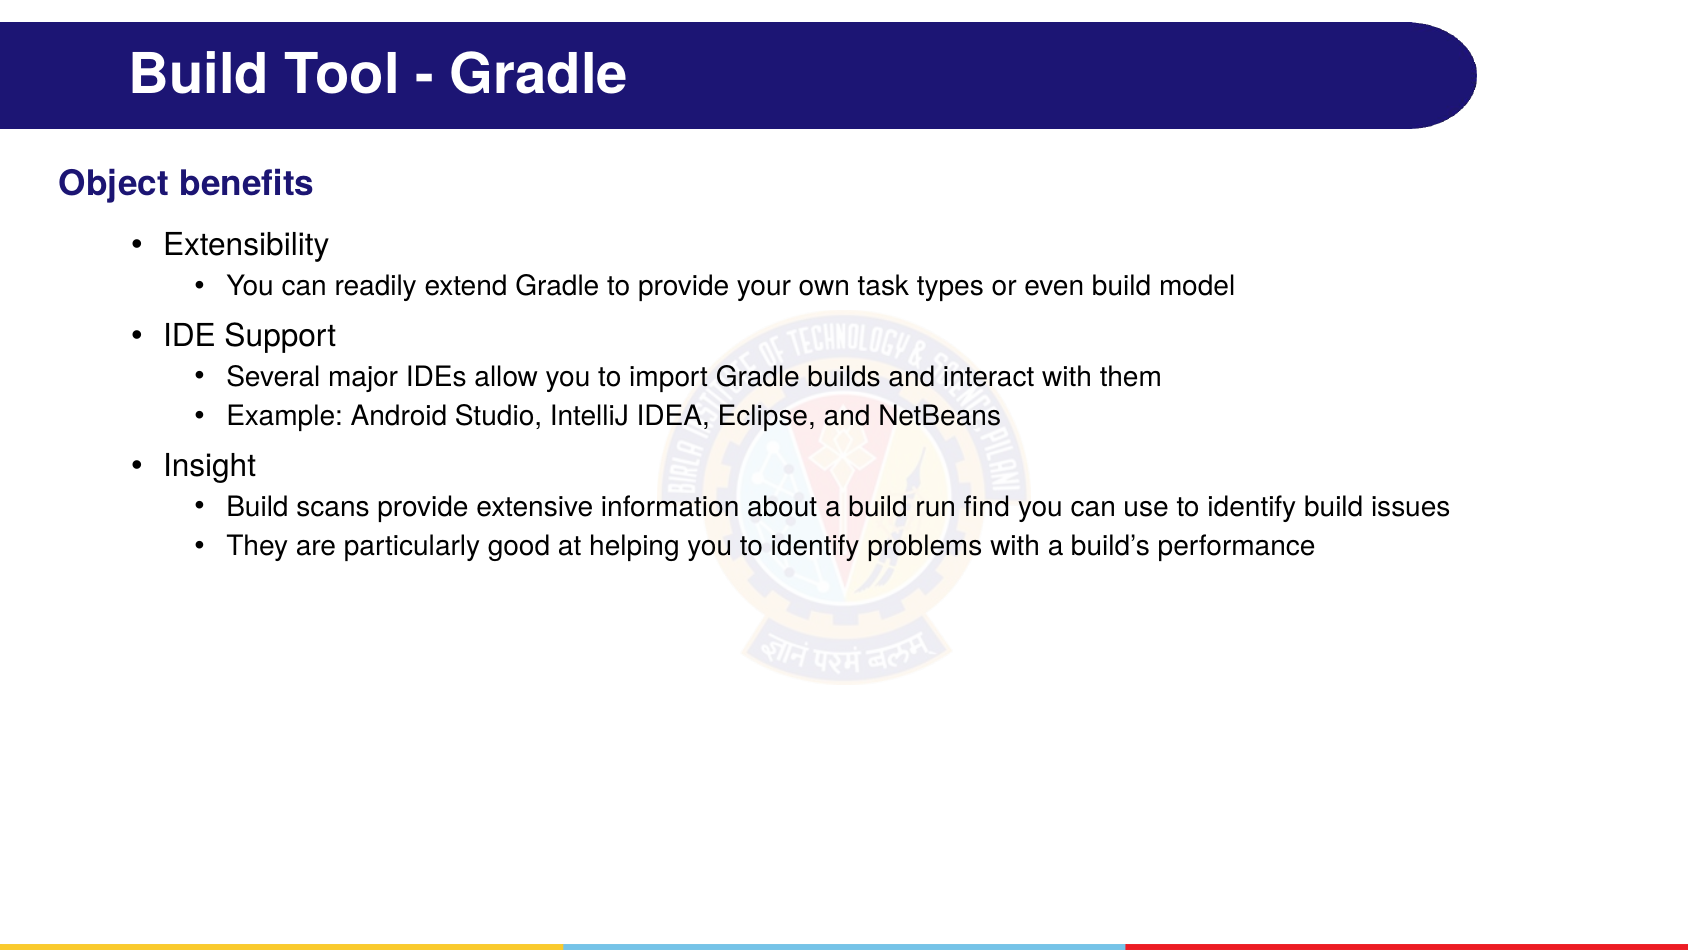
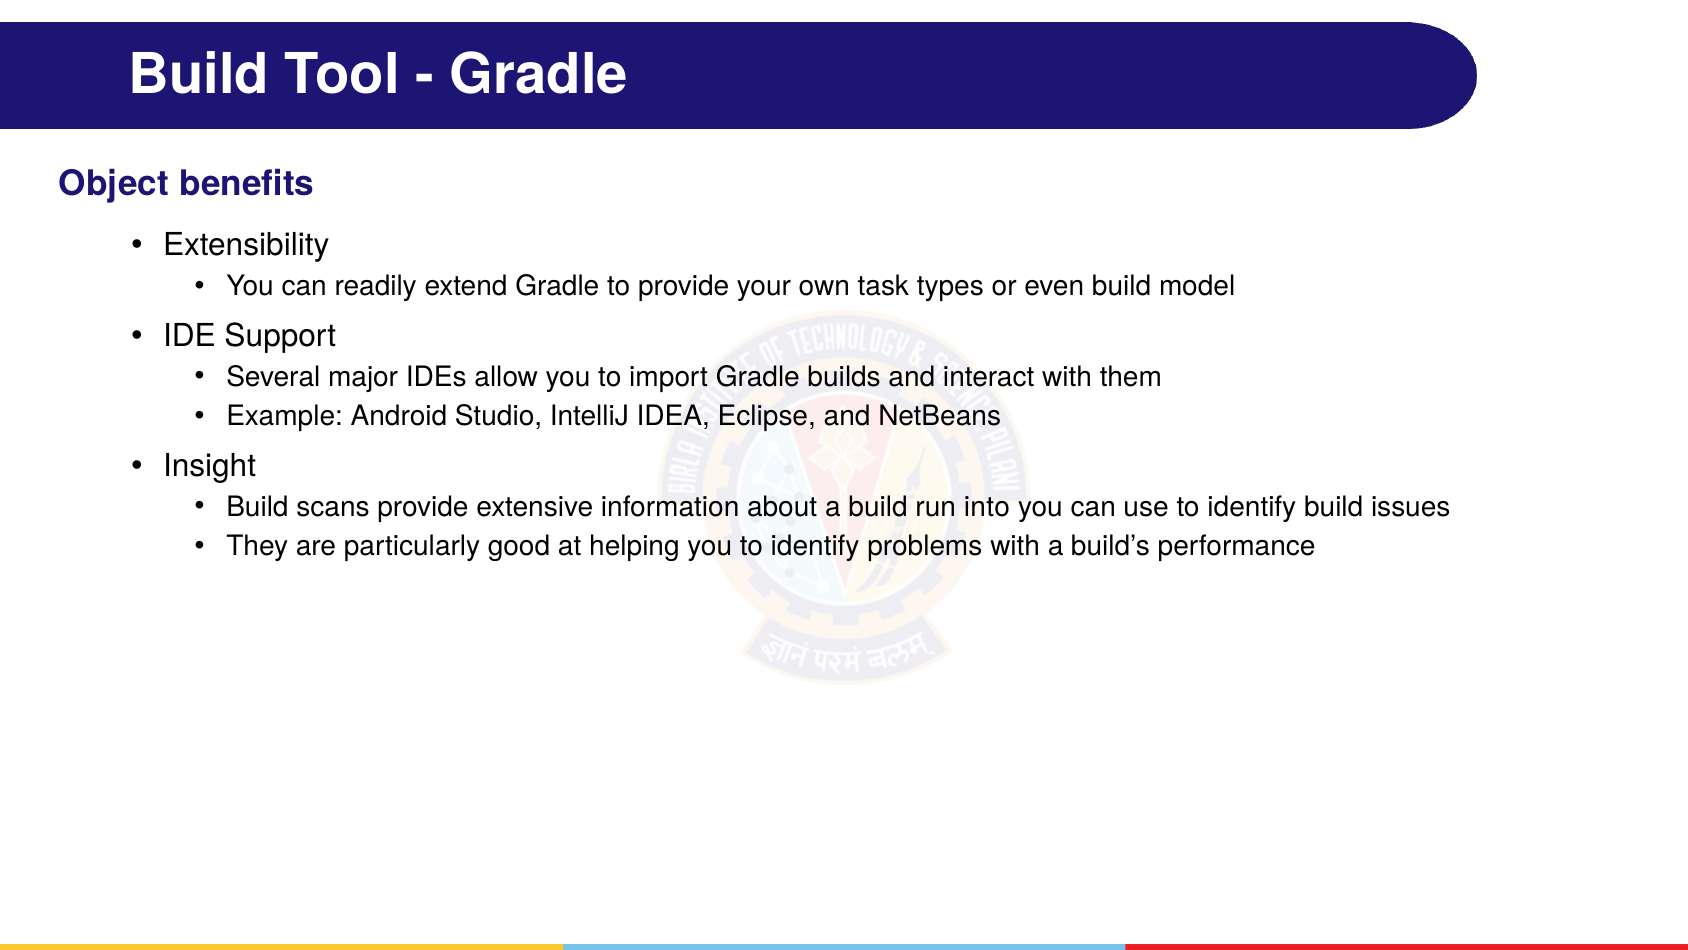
find: find -> into (987, 507)
